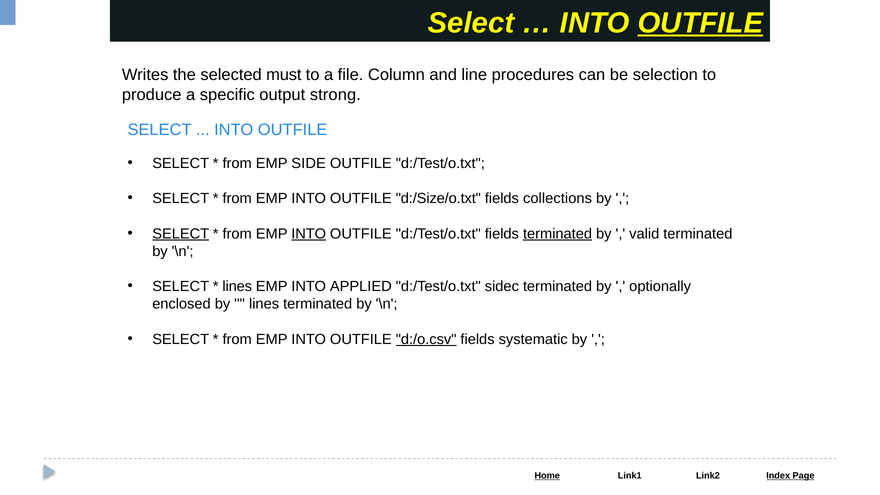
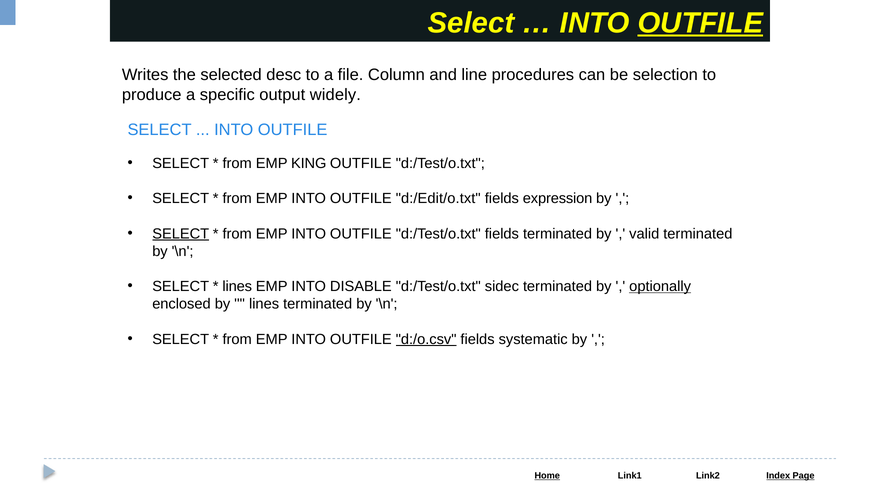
must: must -> desc (284, 75)
strong: strong -> widely (335, 95)
SIDE: SIDE -> KING (309, 163)
d:/Size/o.txt: d:/Size/o.txt -> d:/Edit/o.txt (438, 199)
collections: collections -> expression (558, 199)
INTO underline: present -> none (309, 234)
terminated underline: present -> none (558, 234)
APPLIED: APPLIED -> DISABLE (361, 286)
optionally underline: none -> present (660, 286)
